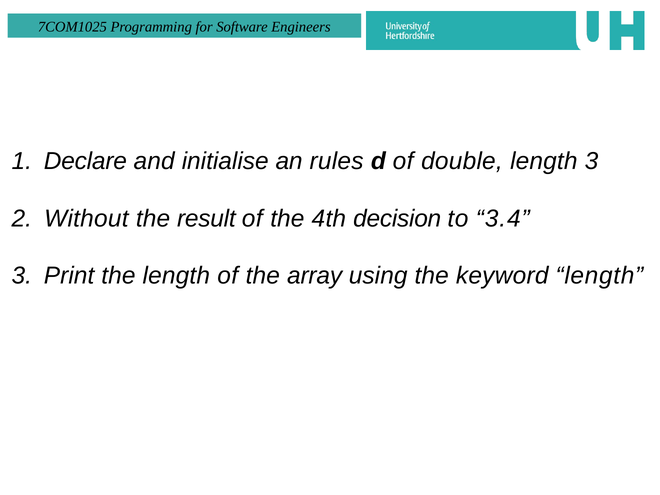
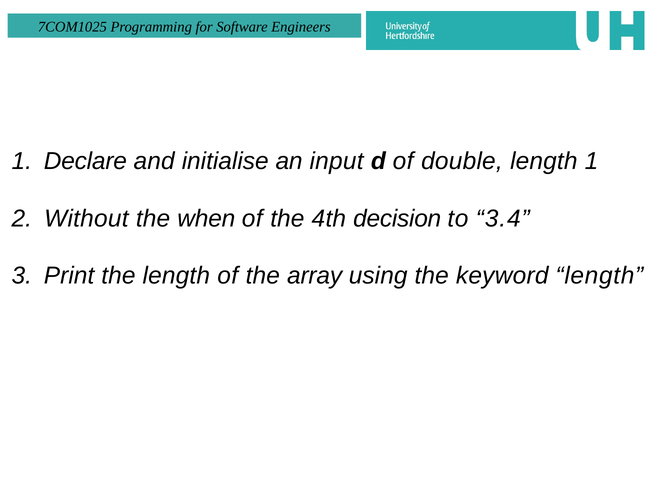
rules: rules -> input (337, 161)
length 3: 3 -> 1 (591, 161)
result: result -> when (206, 219)
